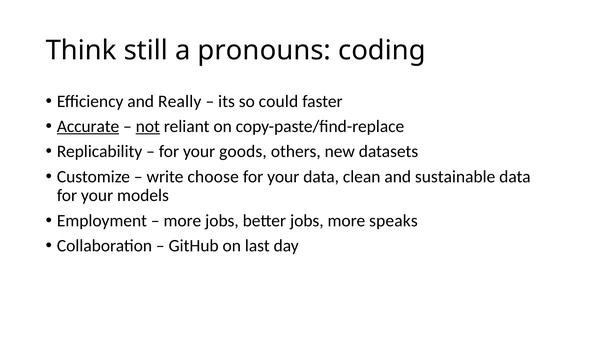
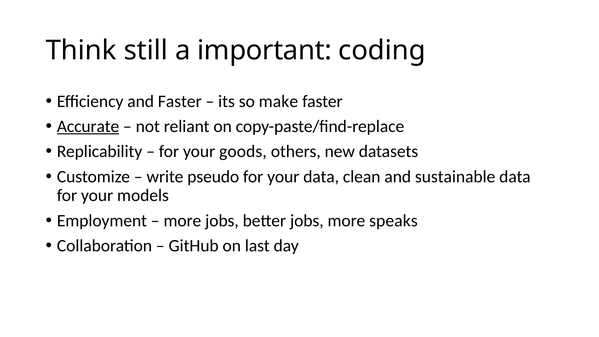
pronouns: pronouns -> important (264, 50)
and Really: Really -> Faster (180, 101)
could: could -> make (278, 101)
not underline: present -> none (148, 126)
choose: choose -> pseudo (213, 177)
